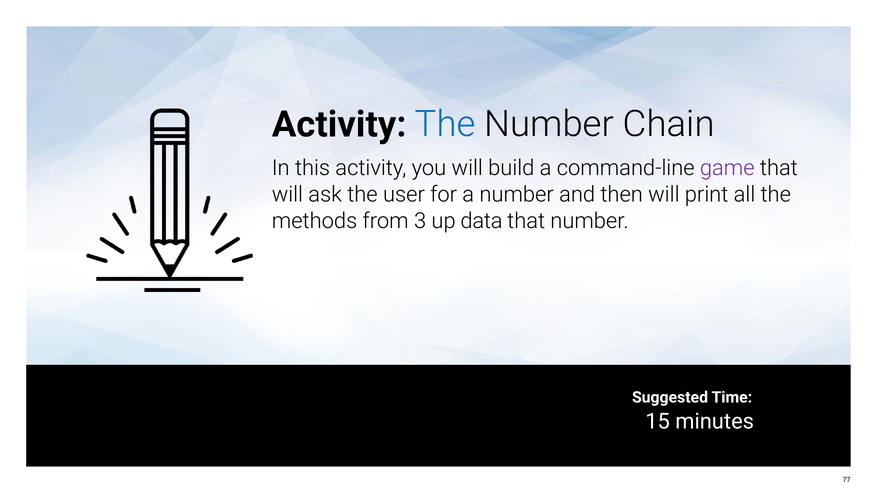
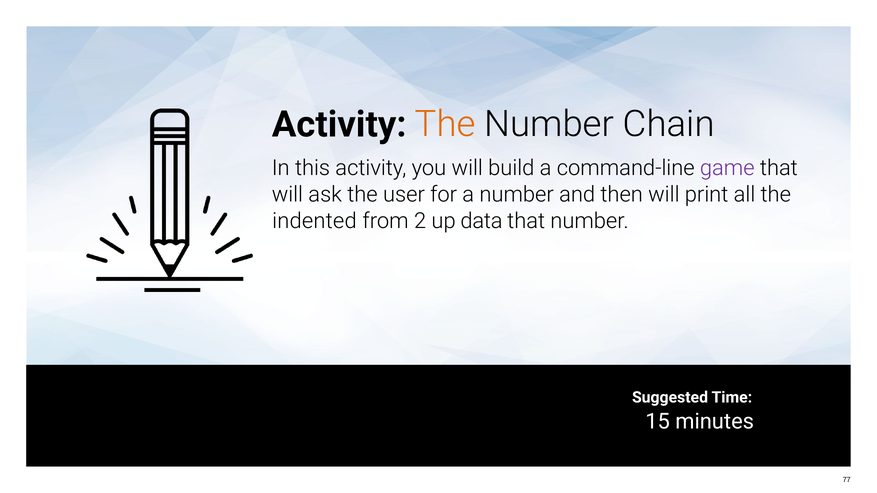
The colour: blue -> orange (445, 125)
methods: methods -> indented (314, 221)
3: 3 -> 2 (420, 221)
